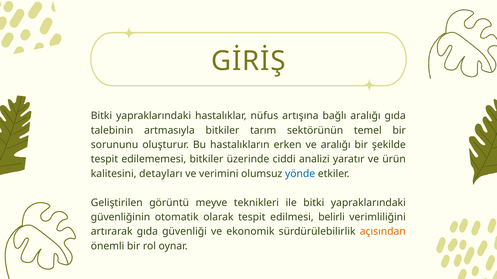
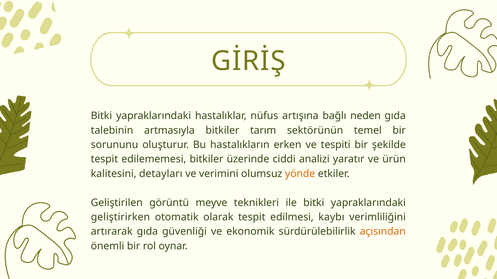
bağlı aralığı: aralığı -> neden (366, 116)
ve aralığı: aralığı -> tespiti (336, 145)
yönde colour: blue -> orange (300, 174)
güvenliğinin: güvenliğinin -> geliştirirken (120, 218)
belirli: belirli -> kaybı (331, 218)
